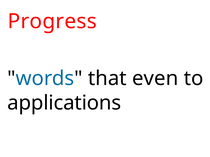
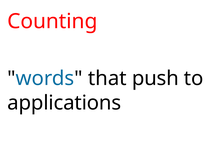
Progress: Progress -> Counting (52, 21)
even: even -> push (155, 79)
